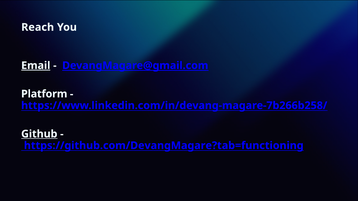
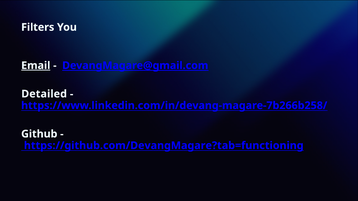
Reach: Reach -> Filters (38, 27)
Platform: Platform -> Detailed (44, 94)
Github underline: present -> none (39, 134)
